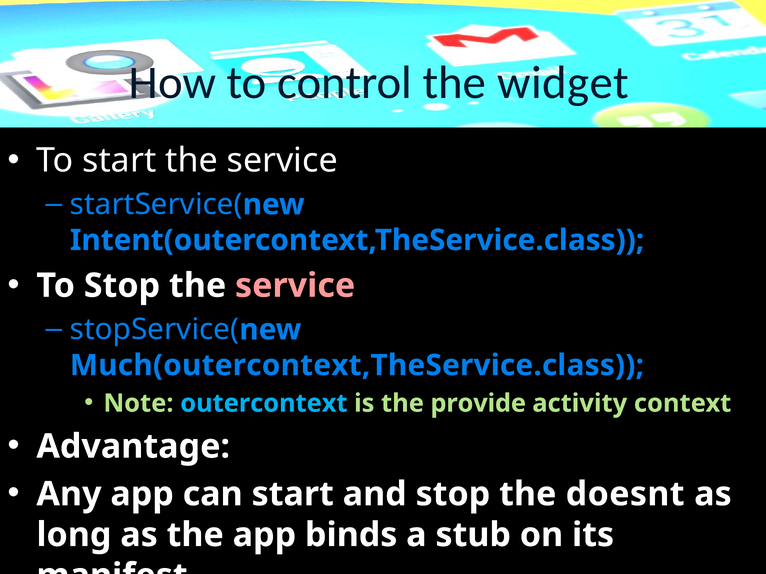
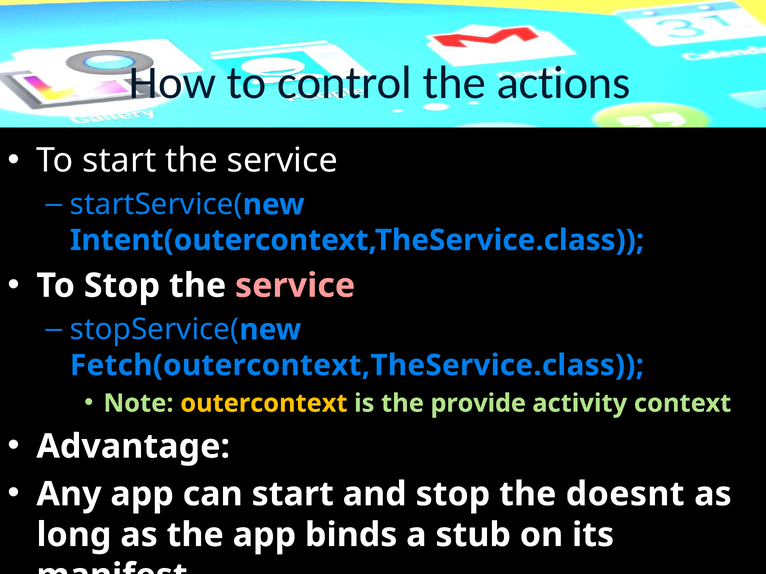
widget: widget -> actions (564, 83)
Much(outercontext,TheService.class: Much(outercontext,TheService.class -> Fetch(outercontext,TheService.class (357, 366)
outercontext colour: light blue -> yellow (264, 404)
